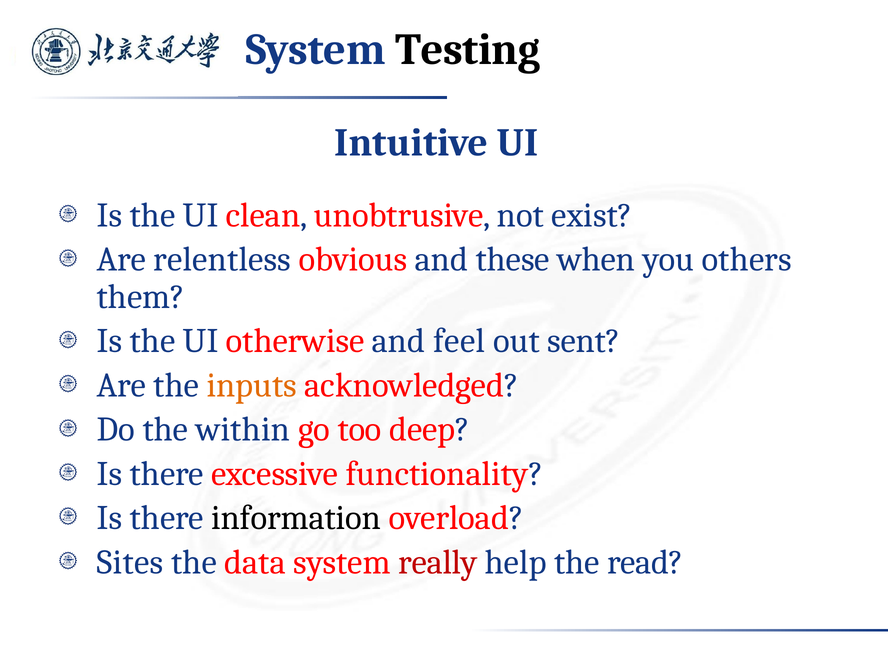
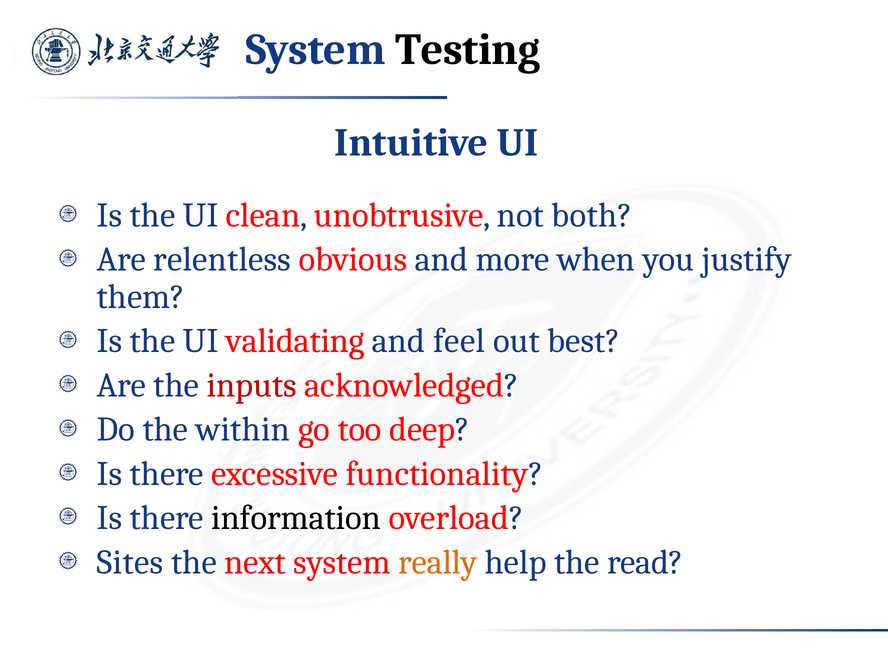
exist: exist -> both (592, 215)
these: these -> more (513, 259)
others: others -> justify (747, 259)
otherwise: otherwise -> validating (295, 341)
sent: sent -> best (584, 341)
inputs colour: orange -> red (252, 385)
data: data -> next (255, 562)
really colour: red -> orange (438, 562)
